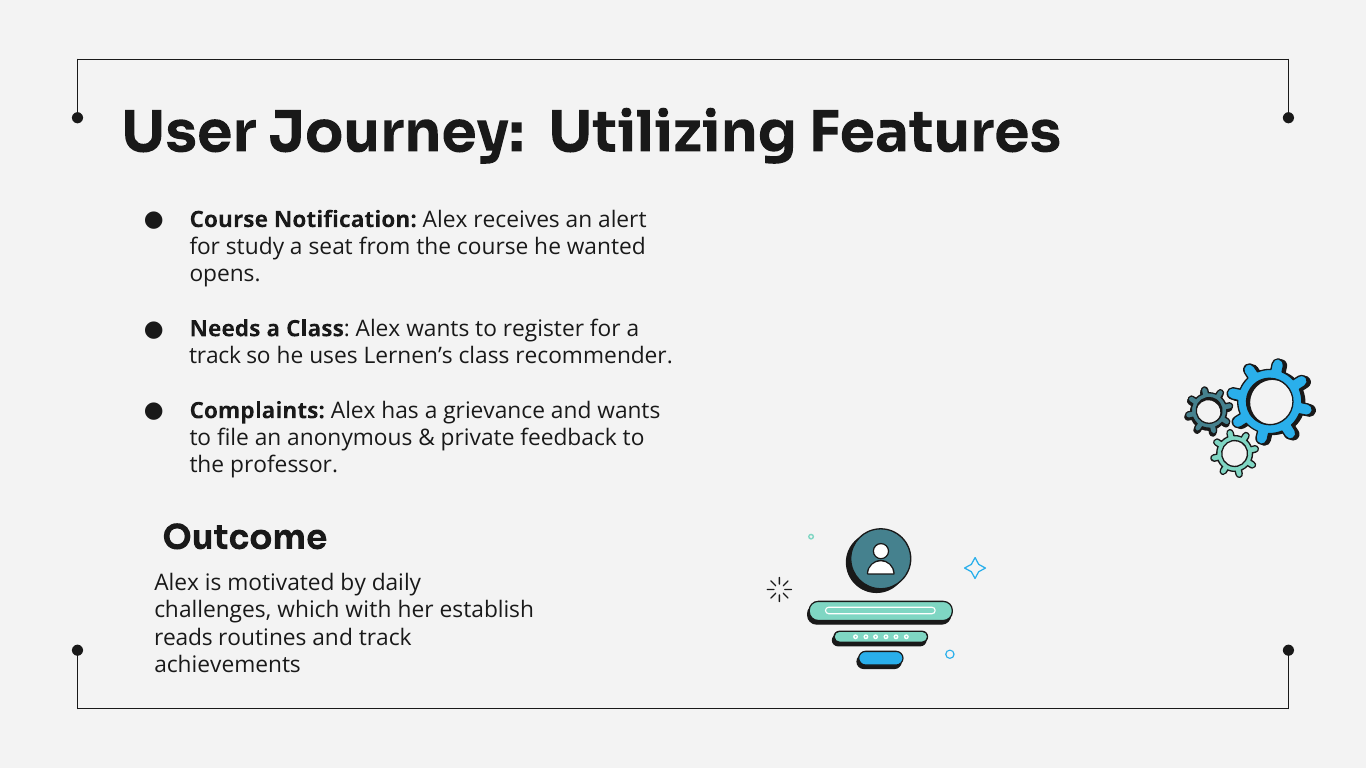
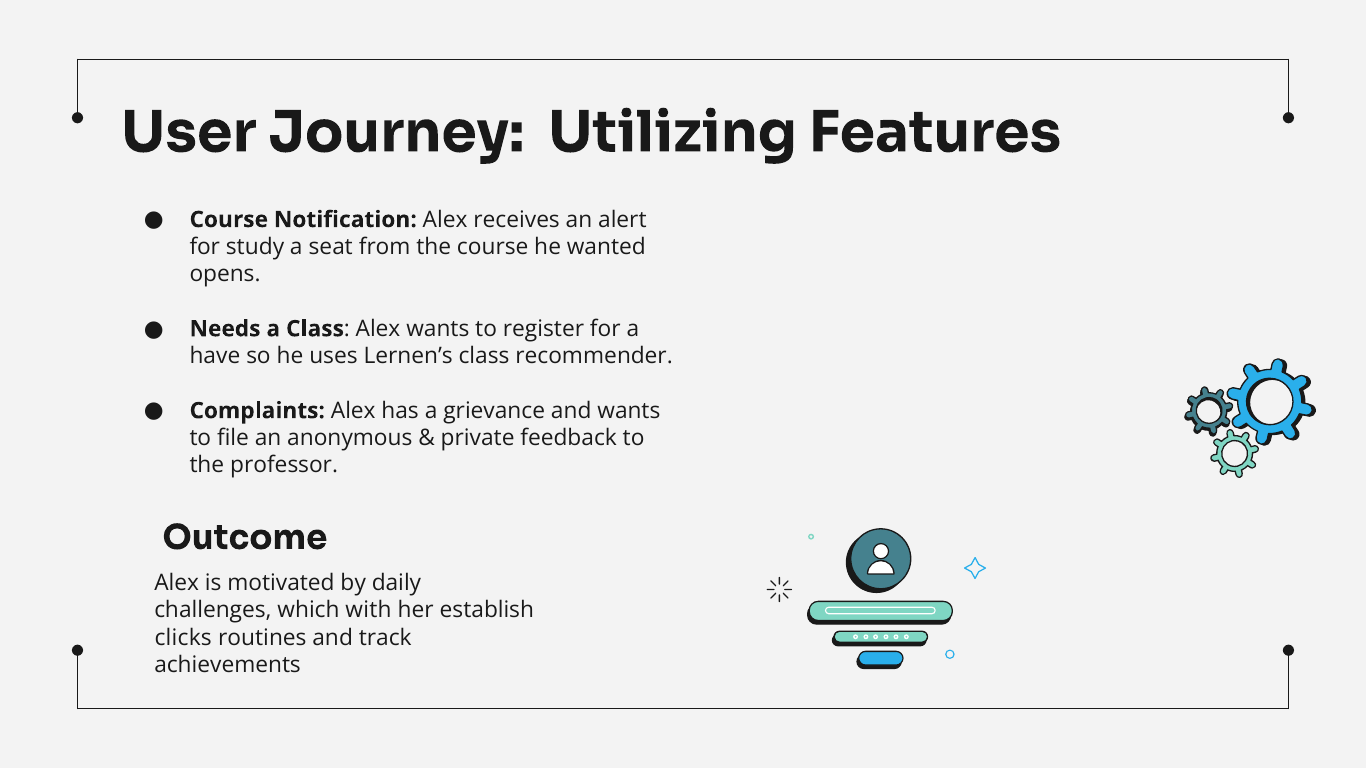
track: track -> have (215, 356)
reads: reads -> clicks (183, 638)
